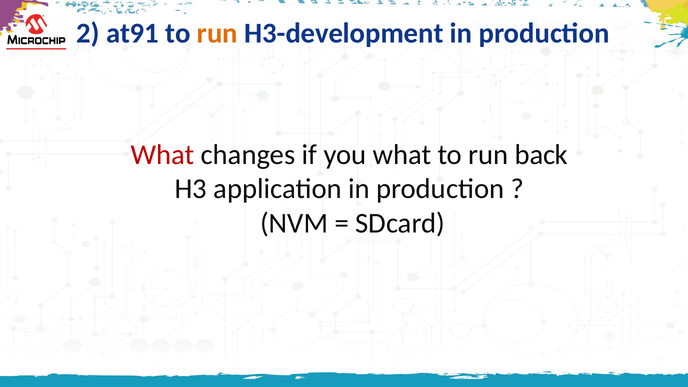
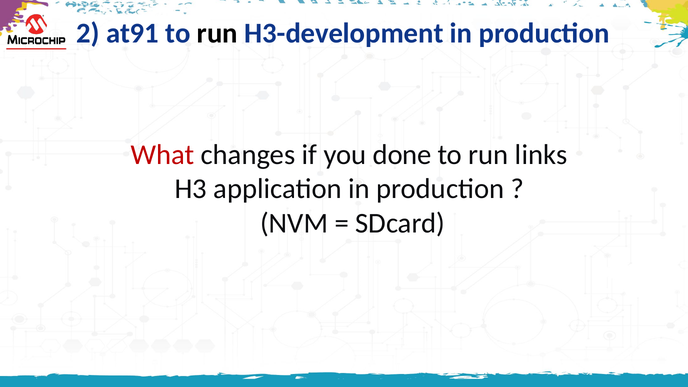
run colour: orange -> black (217, 33)
you what: what -> done (402, 155)
back: back -> links (541, 155)
